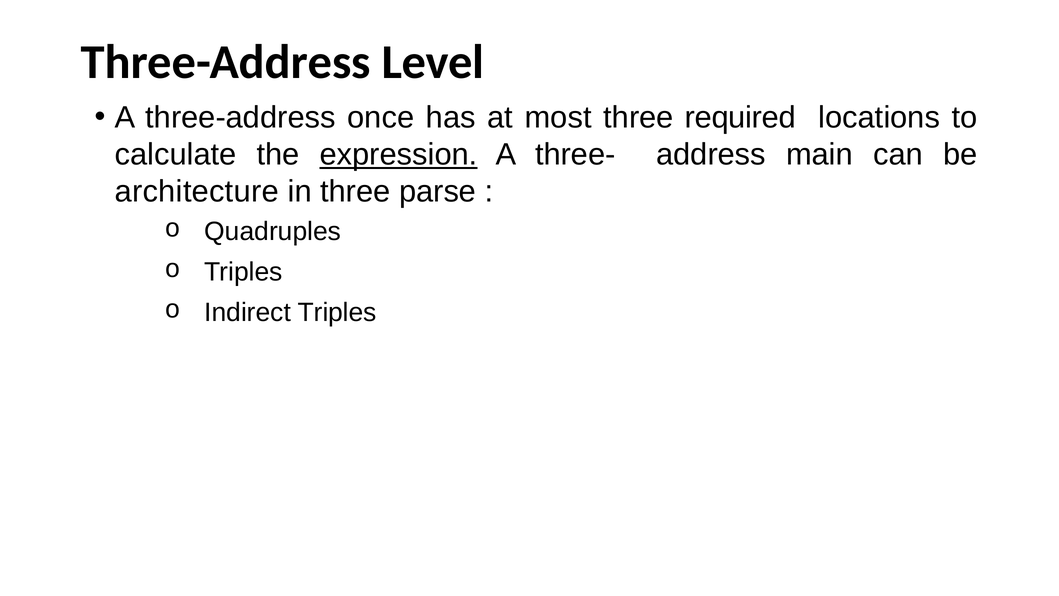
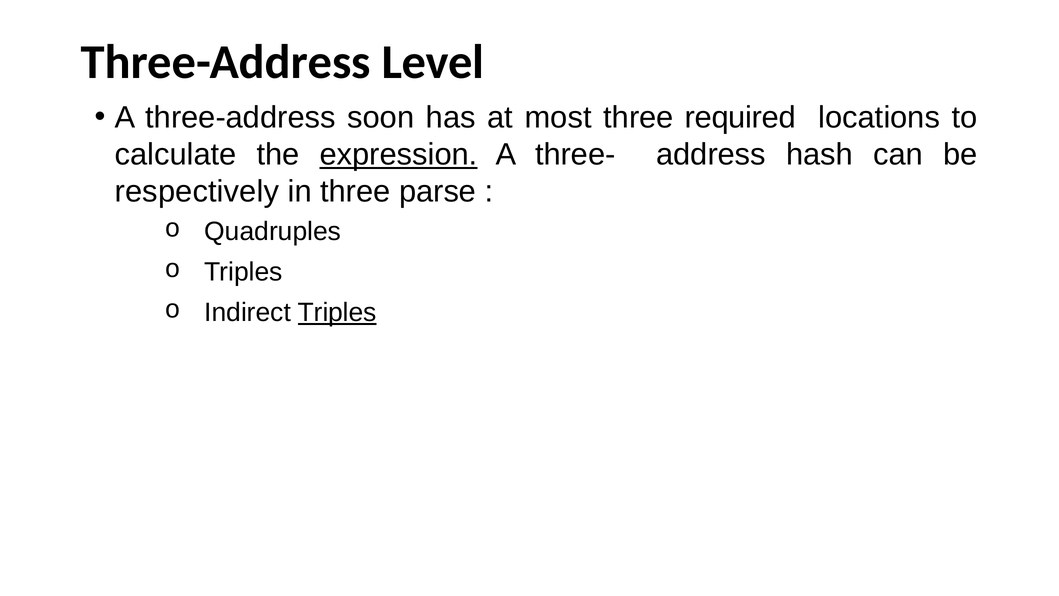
once: once -> soon (381, 117)
main: main -> hash (820, 155)
architecture: architecture -> respectively (197, 192)
Triples underline: none -> present (337, 312)
